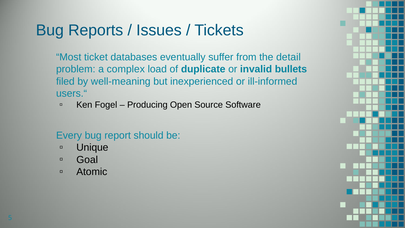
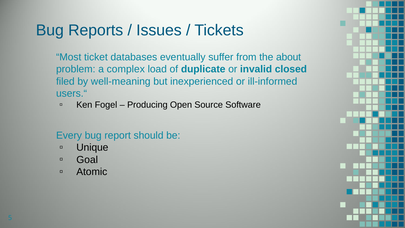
detail: detail -> about (289, 57)
bullets: bullets -> closed (291, 69)
